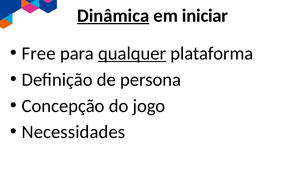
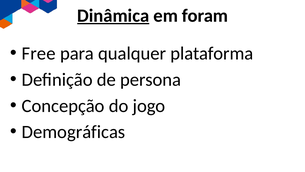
iniciar: iniciar -> foram (205, 16)
qualquer underline: present -> none (132, 53)
Necessidades: Necessidades -> Demográficas (73, 132)
